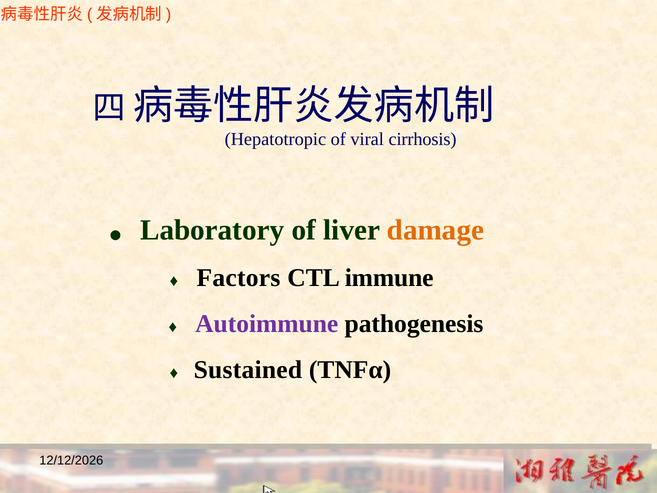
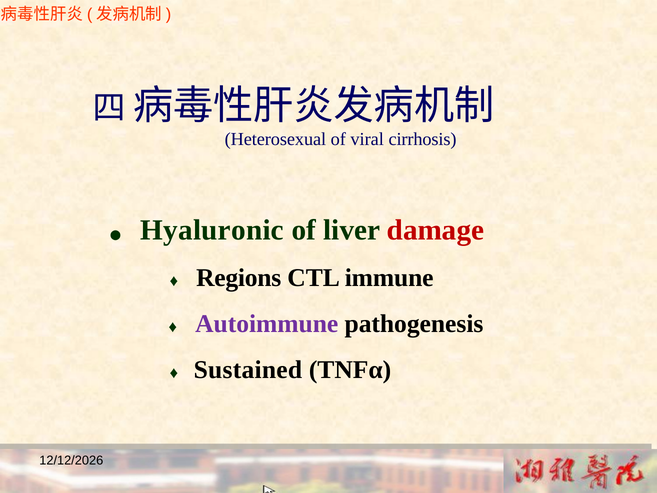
Hepatotropic: Hepatotropic -> Heterosexual (275, 139)
Laboratory: Laboratory -> Hyaluronic (212, 230)
damage colour: orange -> red (435, 230)
Factors: Factors -> Regions (239, 278)
